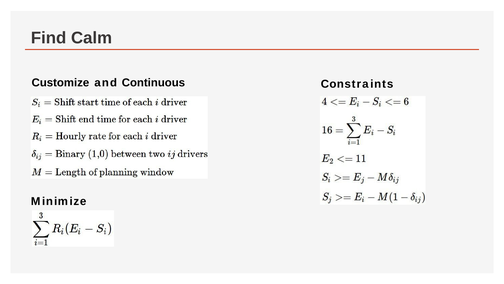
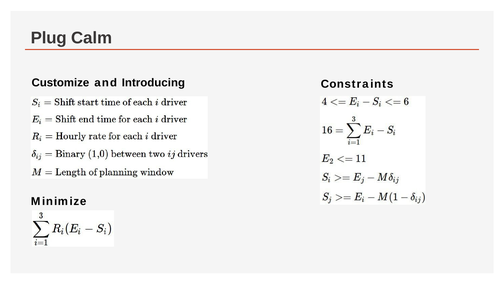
Find: Find -> Plug (49, 38)
Continuous: Continuous -> Introducing (153, 83)
